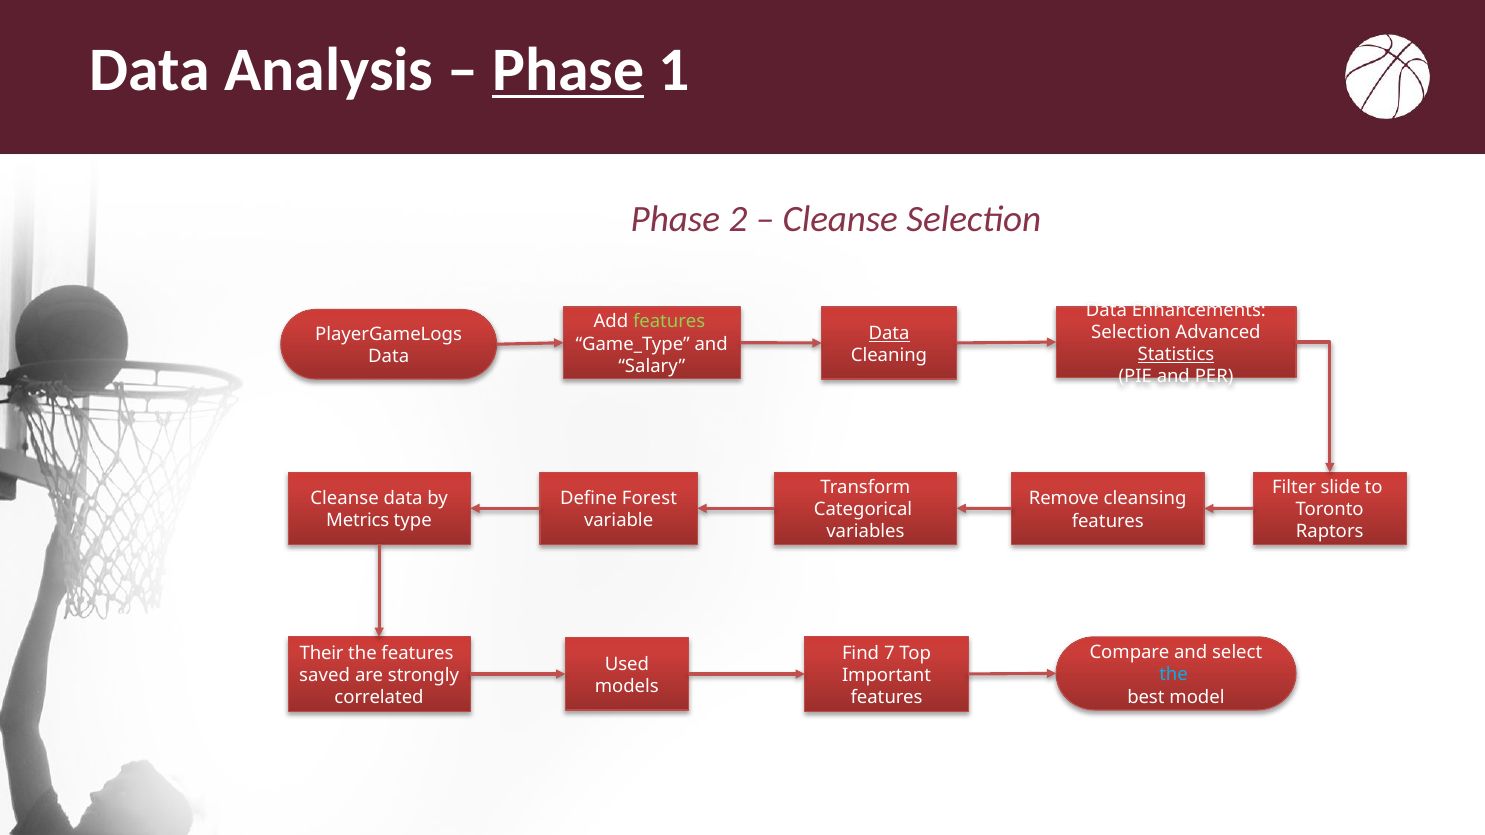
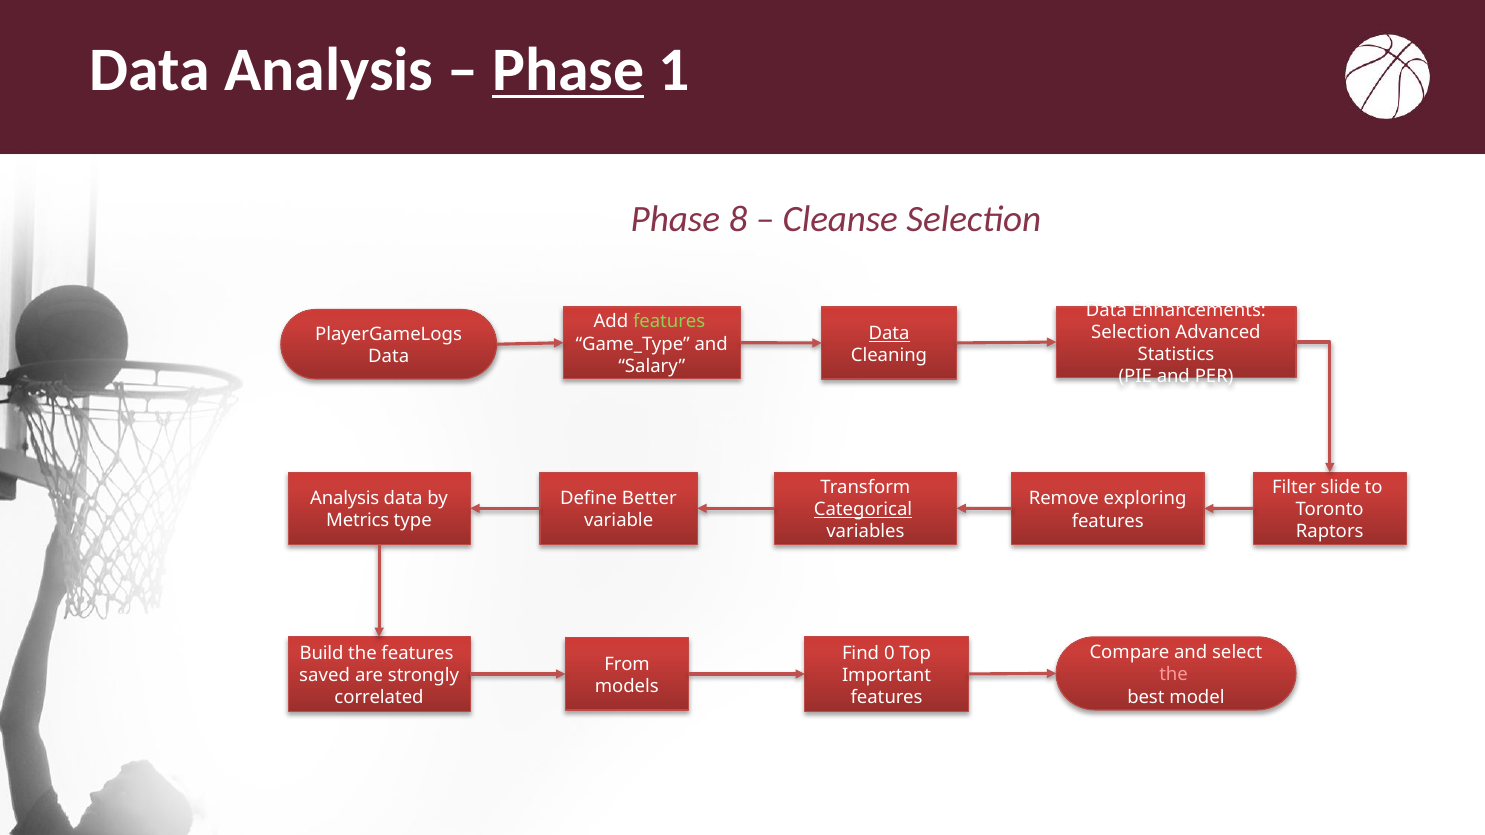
2: 2 -> 8 (738, 219)
Statistics underline: present -> none (1176, 355)
Cleanse: Cleanse -> Analysis (345, 499)
Forest: Forest -> Better (649, 499)
cleansing: cleansing -> exploring (1145, 499)
Categorical underline: none -> present (863, 510)
Their: Their -> Build (322, 653)
7: 7 -> 0 (889, 653)
Used: Used -> From (627, 665)
the colour: light blue -> pink (1174, 675)
